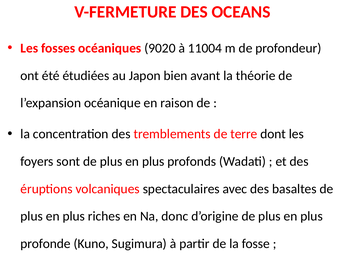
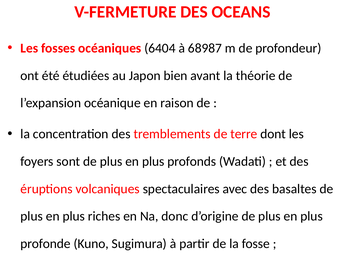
9020: 9020 -> 6404 (160, 48)
11004: 11004 -> 68987 (205, 48)
